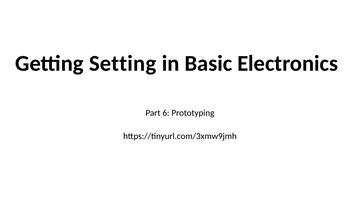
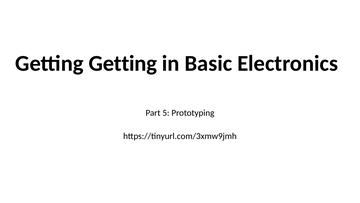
Getting Setting: Setting -> Getting (123, 63)
6: 6 -> 5 (166, 113)
